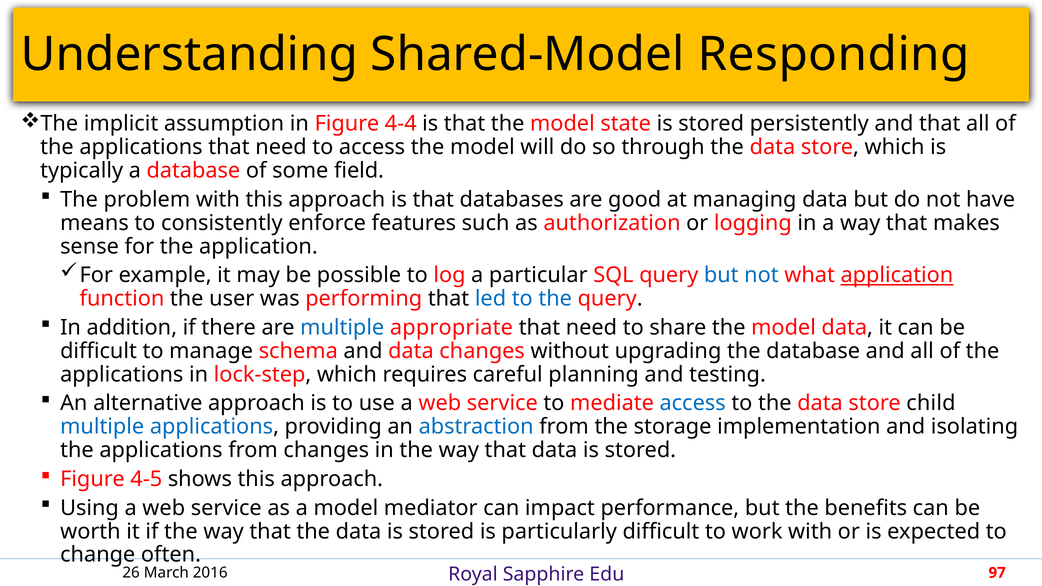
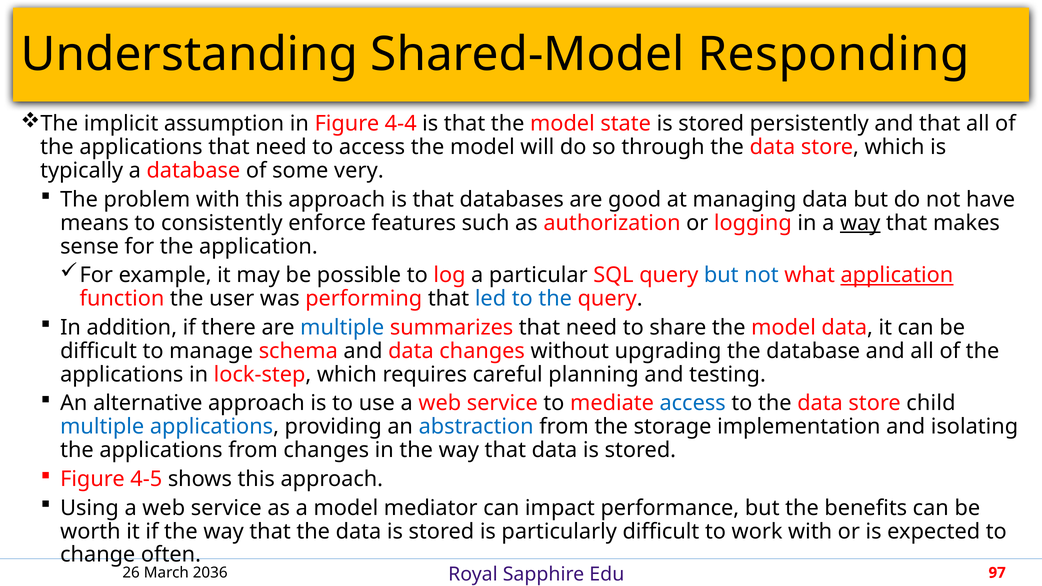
field: field -> very (359, 171)
way underline: none -> present (860, 223)
appropriate: appropriate -> summarizes (452, 328)
2016: 2016 -> 2036 (210, 573)
